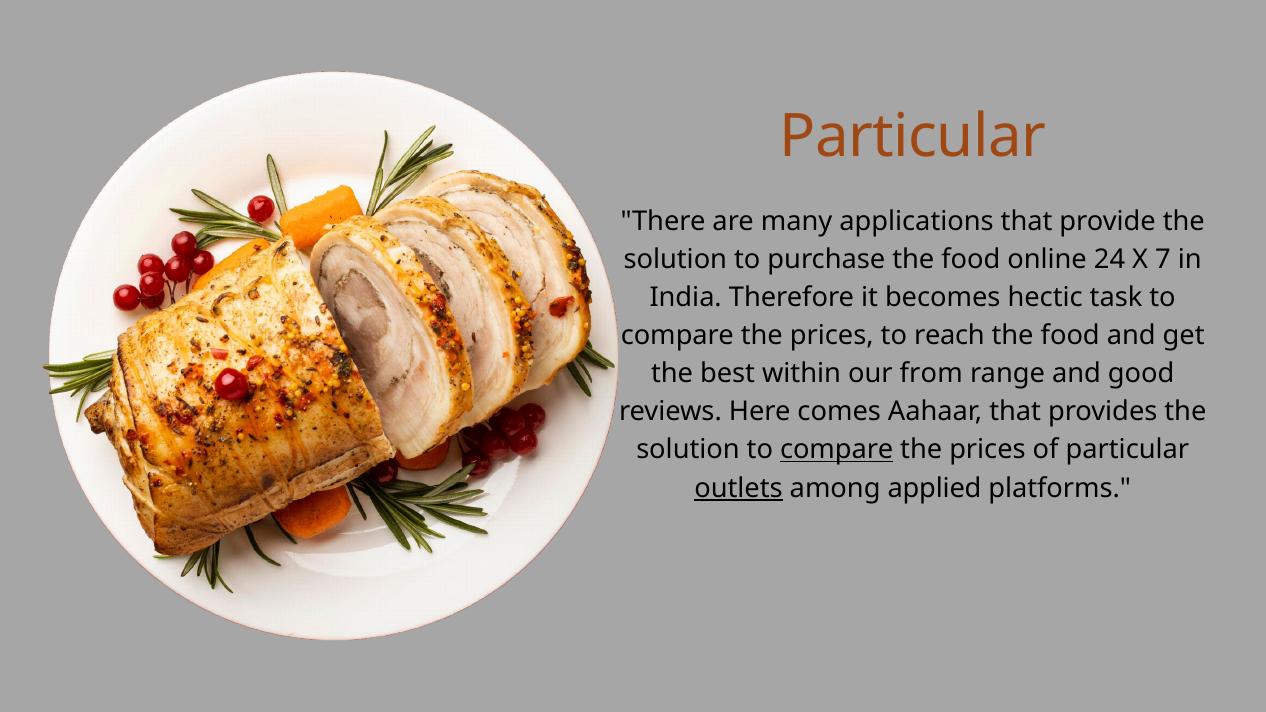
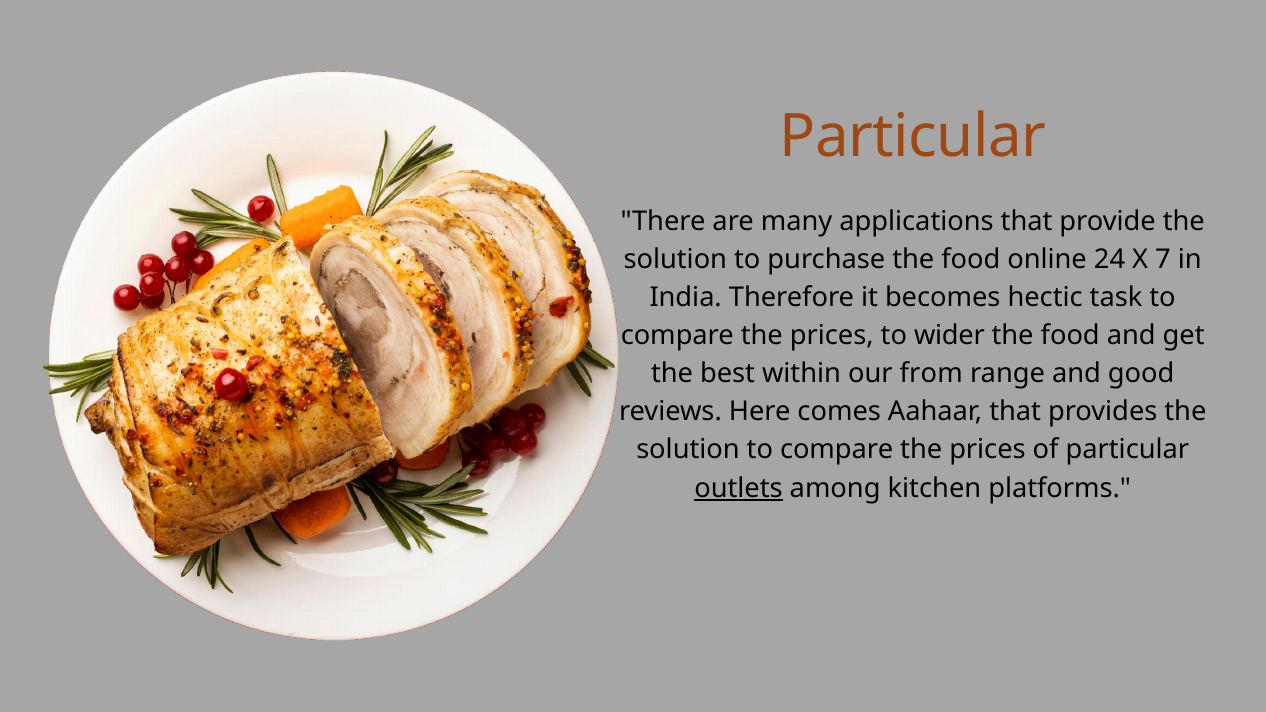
reach: reach -> wider (949, 336)
compare underline: present -> none (837, 450)
applied: applied -> kitchen (934, 488)
